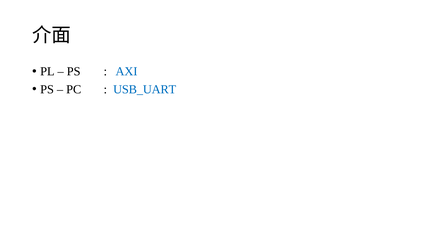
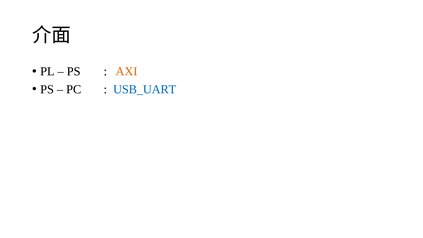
AXI colour: blue -> orange (127, 72)
